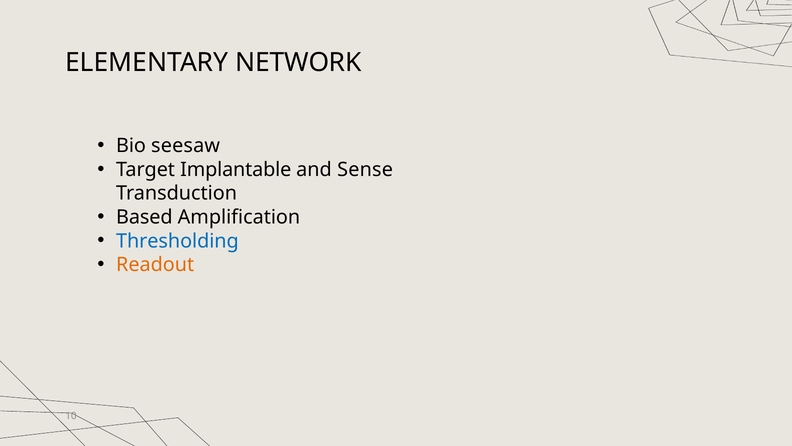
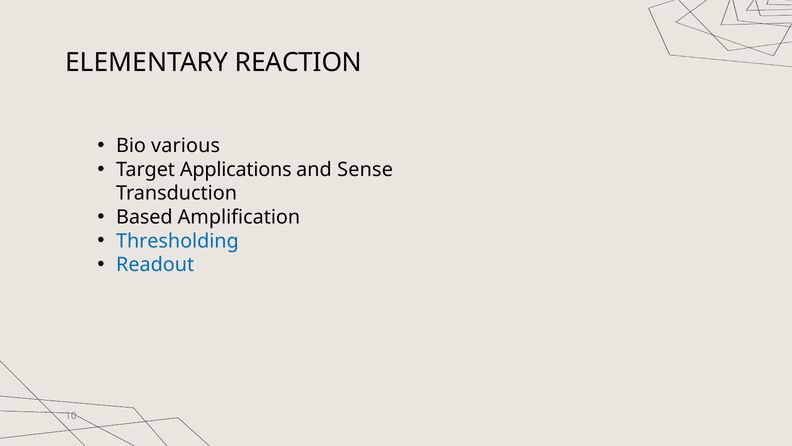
NETWORK: NETWORK -> REACTION (298, 62)
seesaw: seesaw -> various (186, 146)
Implantable: Implantable -> Applications (236, 169)
Readout colour: orange -> blue (155, 265)
